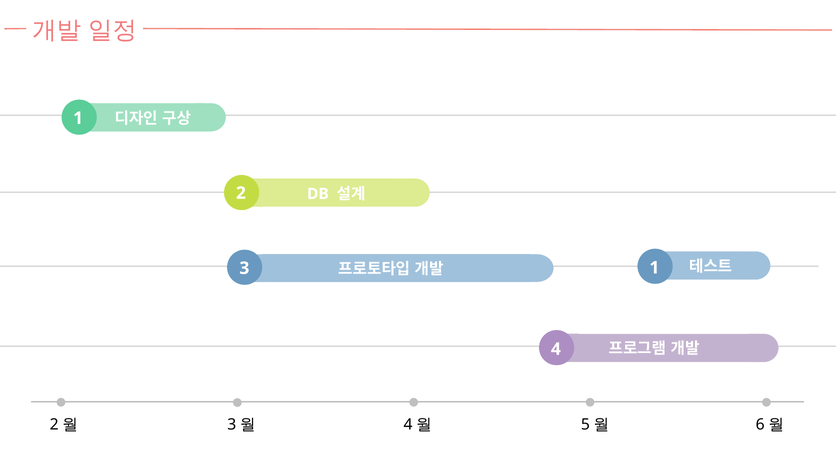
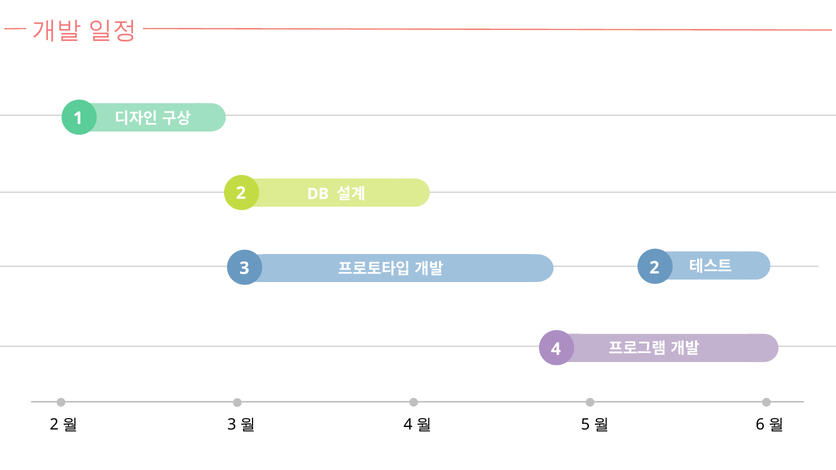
3 1: 1 -> 2 (654, 268)
